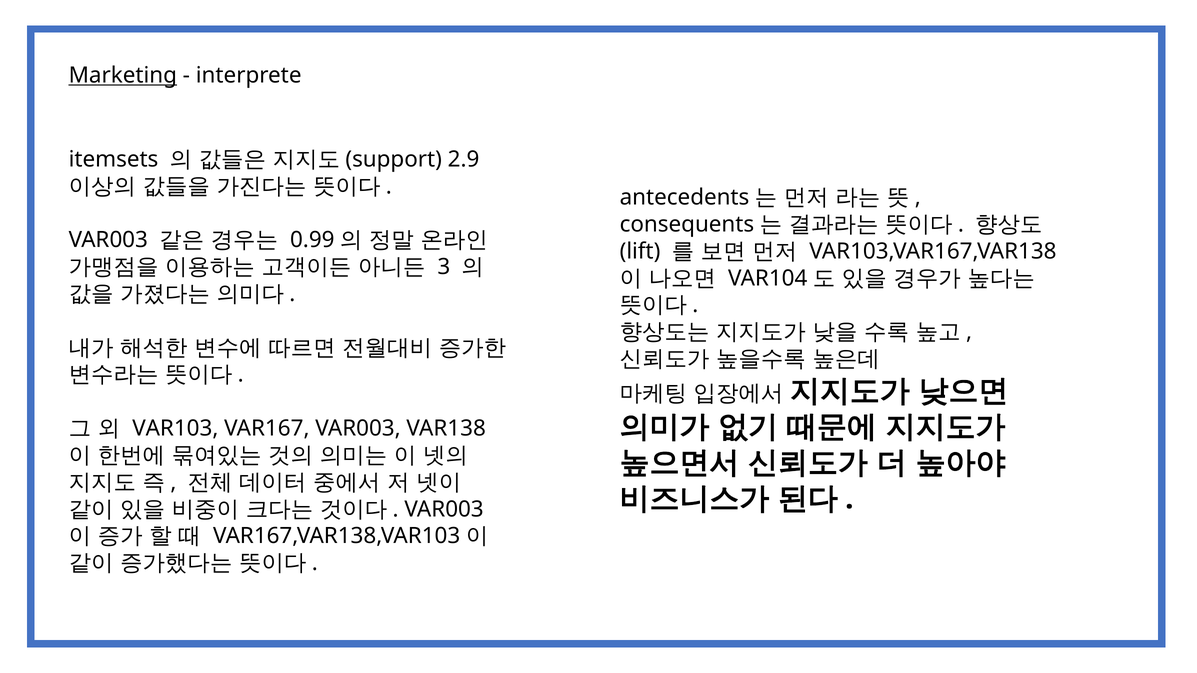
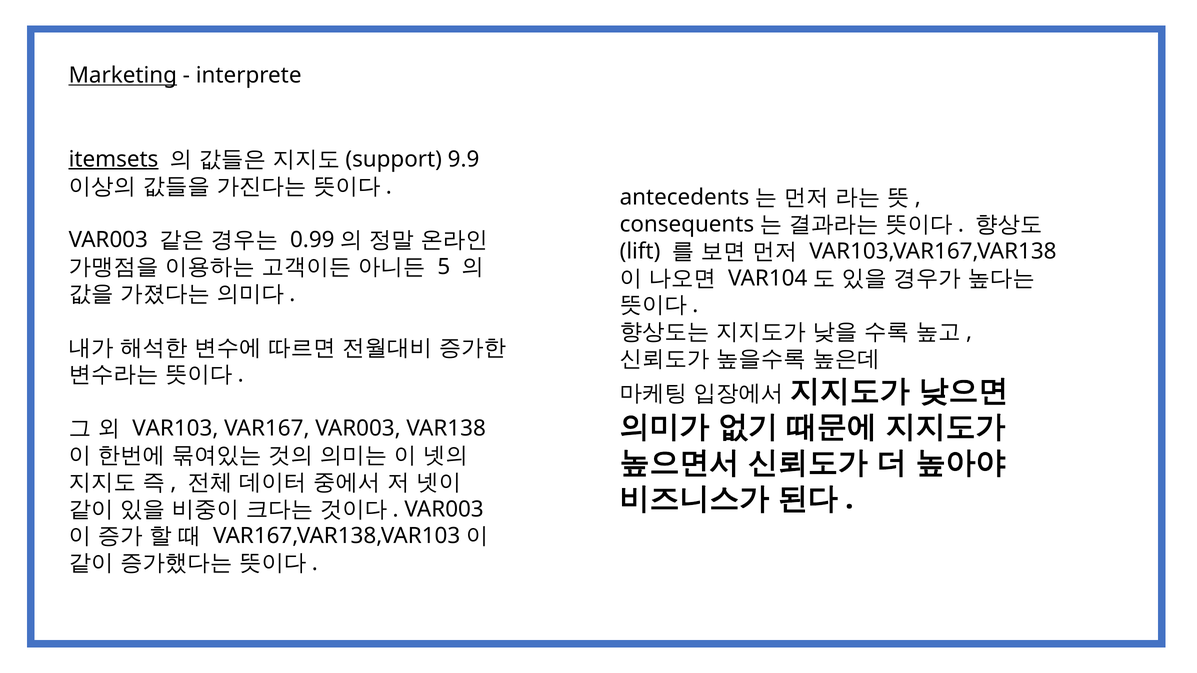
itemsets underline: none -> present (114, 159)
2.9: 2.9 -> 9.9 (464, 159)
3: 3 -> 5 (444, 267)
